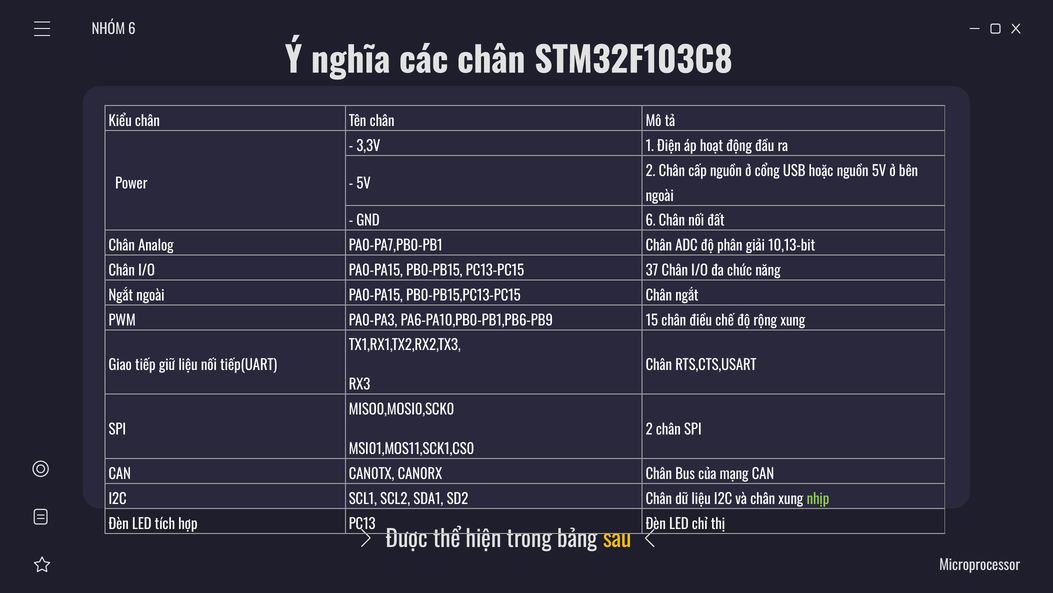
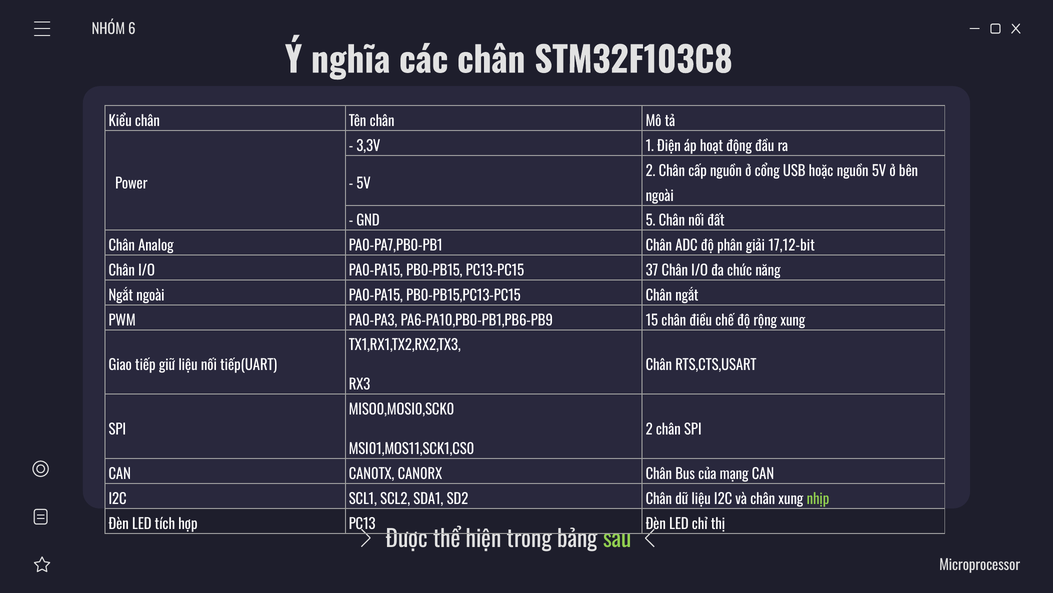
GND 6: 6 -> 5 (651, 221)
10,13-bit: 10,13-bit -> 17,12-bit (792, 246)
sau colour: yellow -> light green (617, 539)
